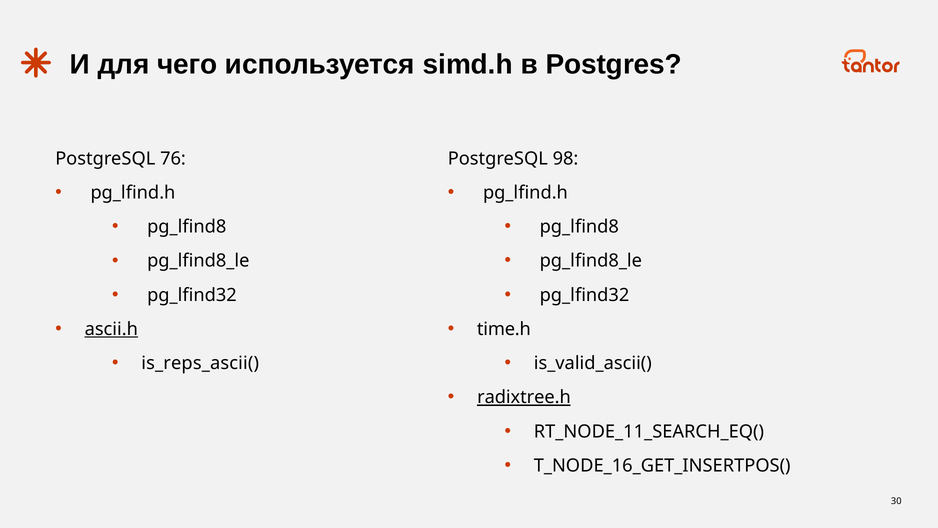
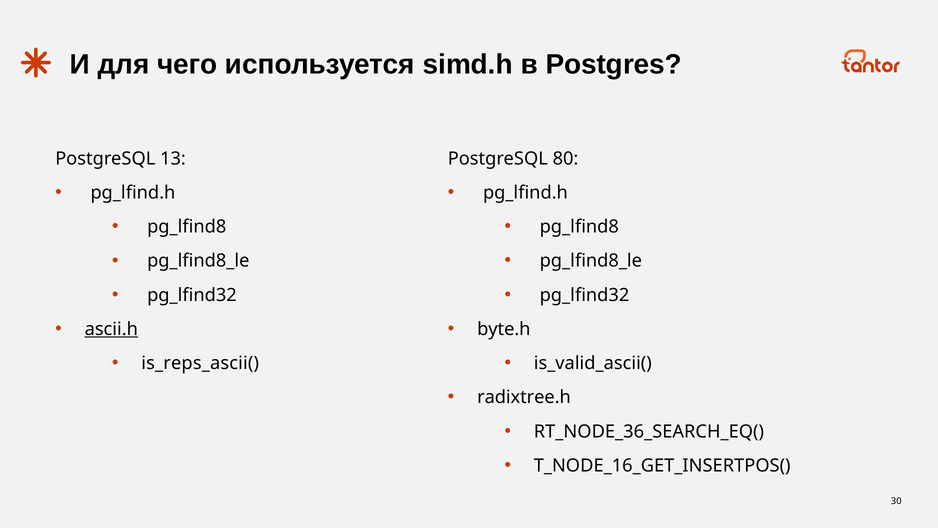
76: 76 -> 13 (173, 159)
98: 98 -> 80 (566, 158)
time.h: time.h -> byte.h (504, 329)
radixtree.h underline: present -> none (524, 397)
RT_NODE_11_SEARCH_EQ(: RT_NODE_11_SEARCH_EQ( -> RT_NODE_36_SEARCH_EQ( (649, 431)
